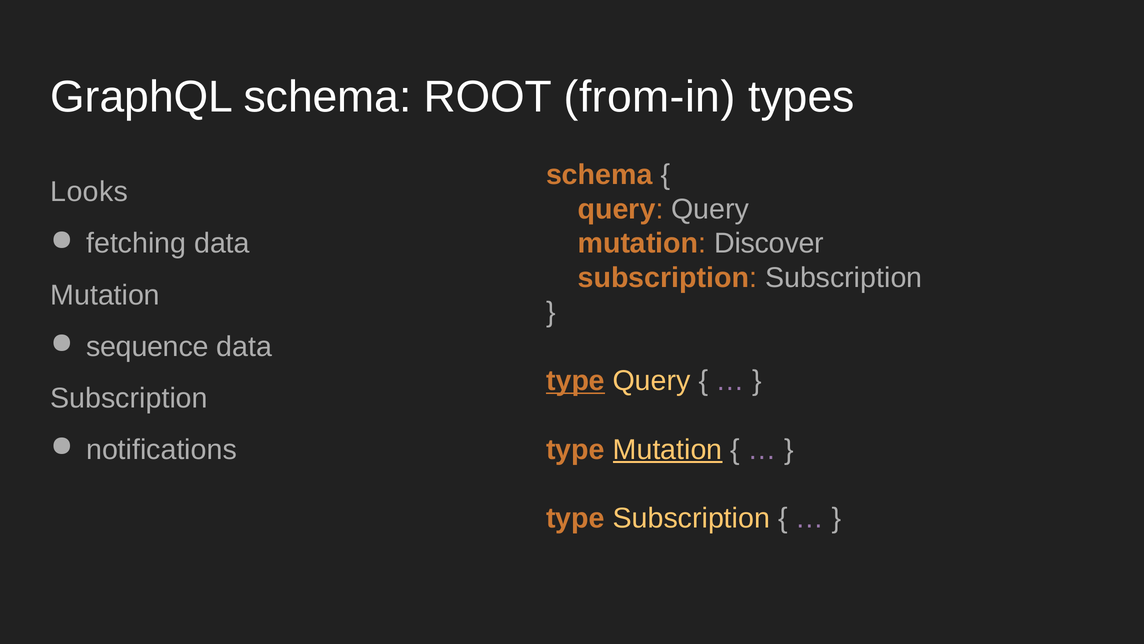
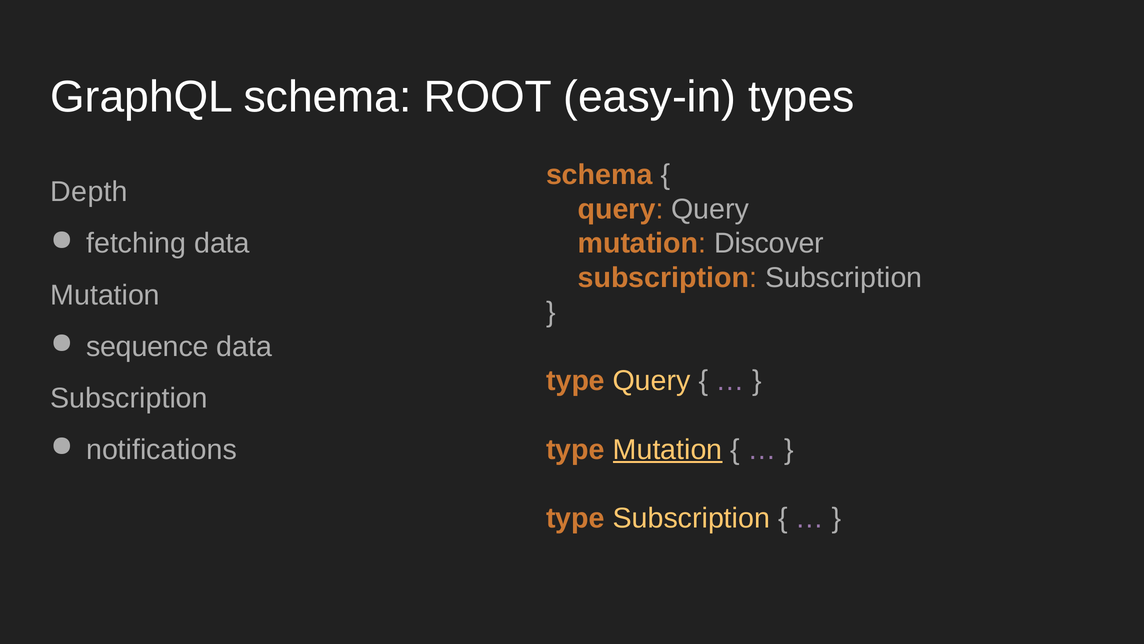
from-in: from-in -> easy-in (650, 97)
Looks: Looks -> Depth (89, 192)
type underline: present -> none (575, 381)
